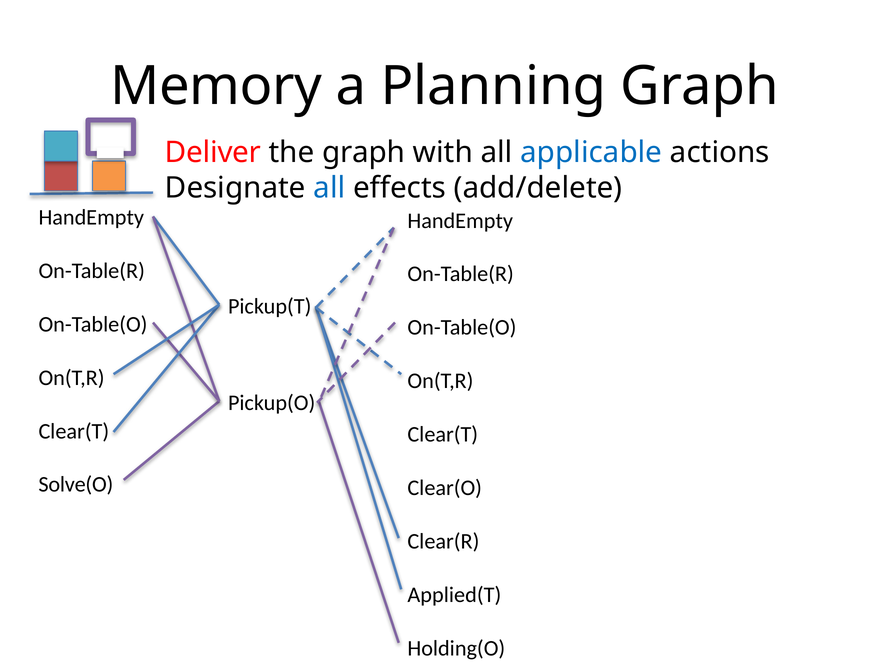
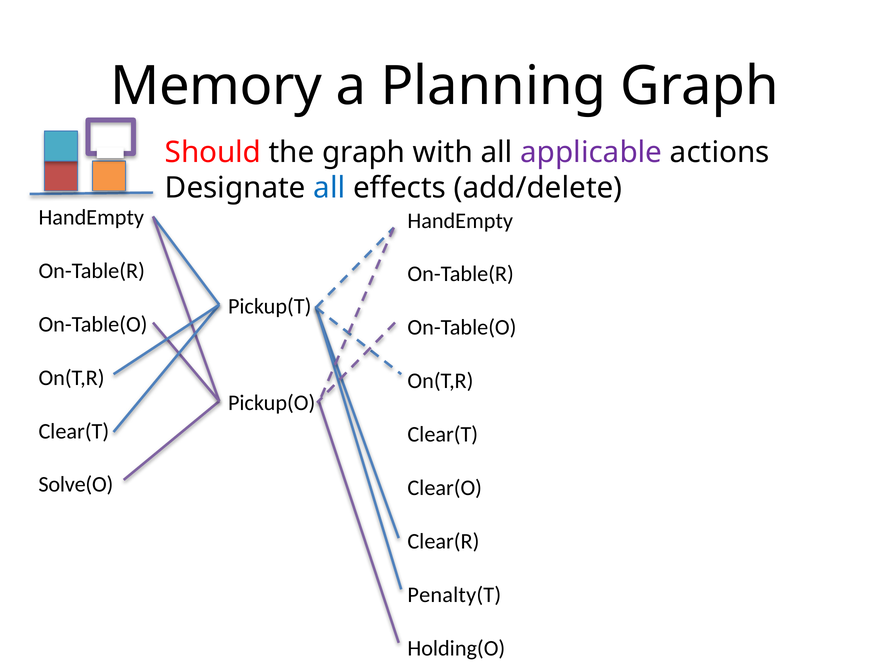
Deliver: Deliver -> Should (213, 152)
applicable colour: blue -> purple (591, 152)
Applied(T: Applied(T -> Penalty(T (454, 594)
